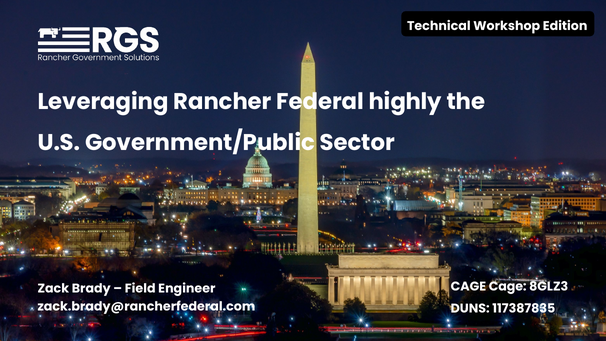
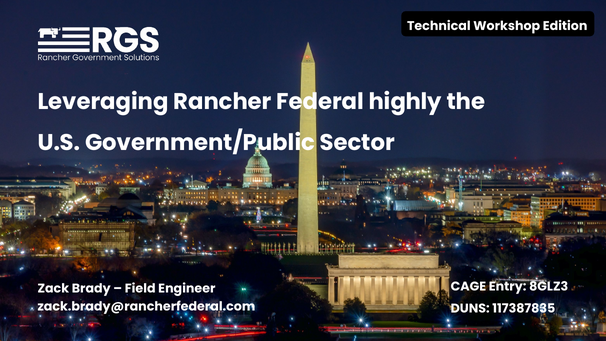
CAGE Cage: Cage -> Entry (508, 286)
